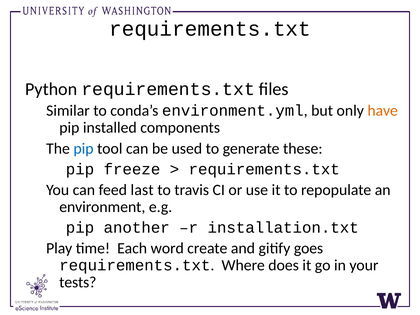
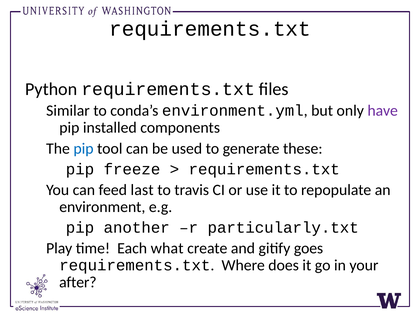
have colour: orange -> purple (383, 111)
installation.txt: installation.txt -> particularly.txt (283, 228)
word: word -> what (167, 248)
tests: tests -> after (78, 282)
